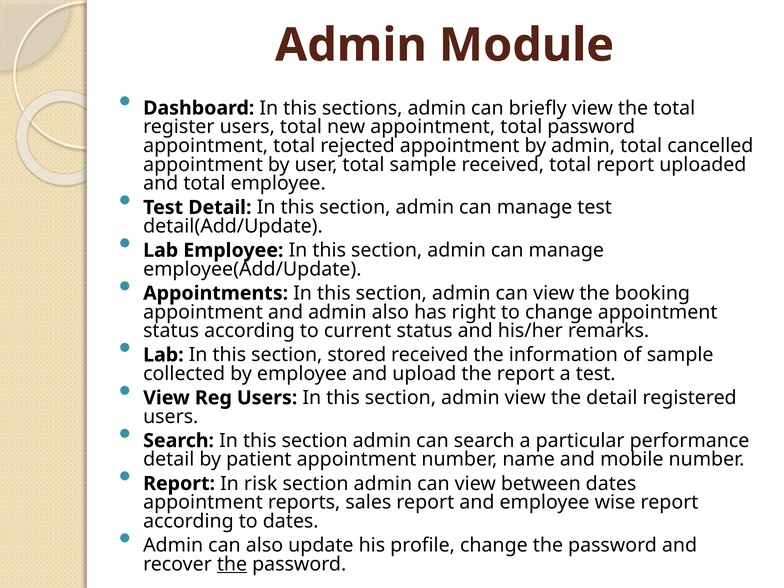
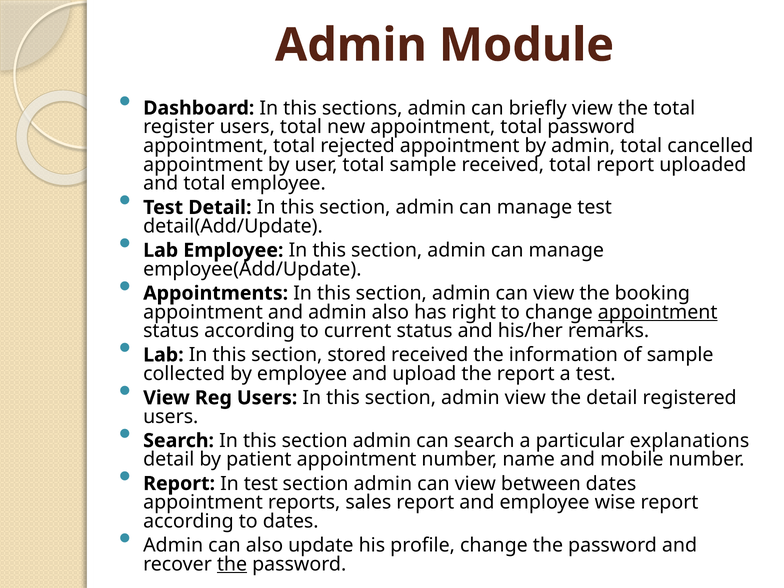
appointment underline: none -> present (658, 312)
performance: performance -> explanations (689, 441)
In risk: risk -> test (261, 484)
